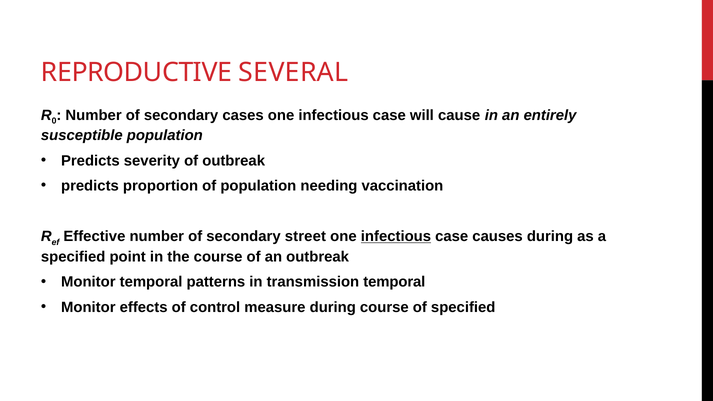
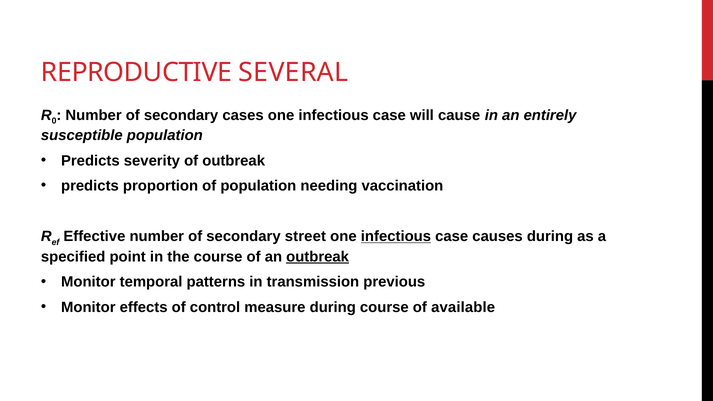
outbreak underline: none -> present (318, 257)
transmission temporal: temporal -> previous (394, 282)
of specified: specified -> available (463, 307)
